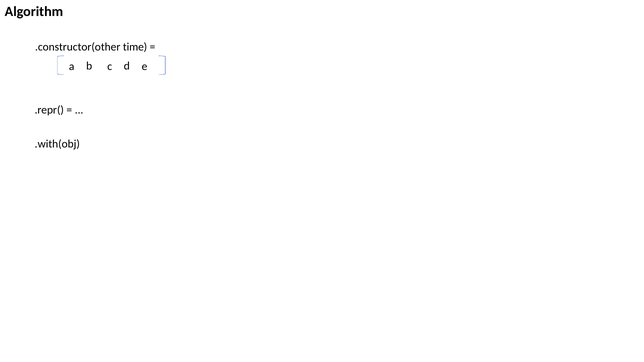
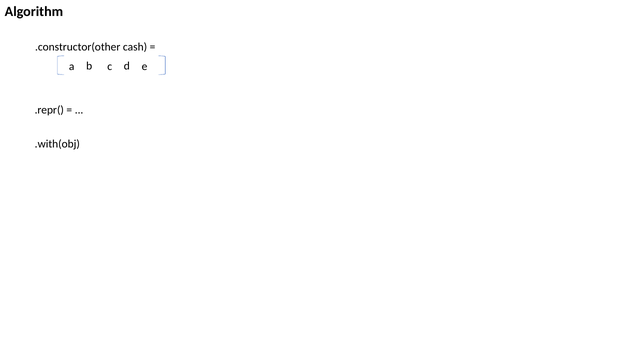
time: time -> cash (135, 47)
